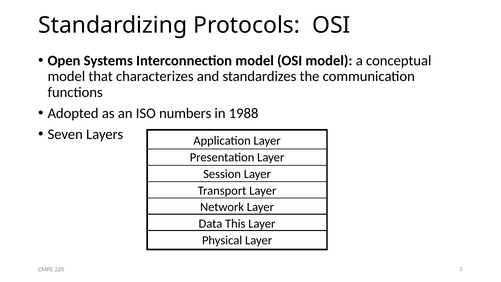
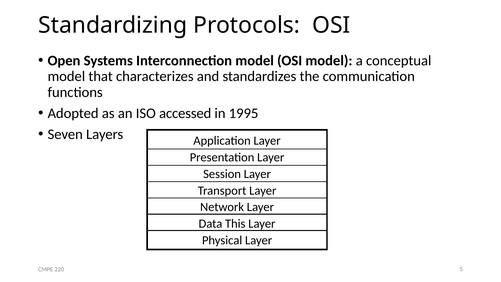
numbers: numbers -> accessed (185, 113)
1988: 1988 -> 1995 (244, 113)
